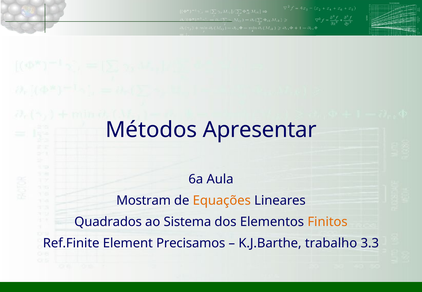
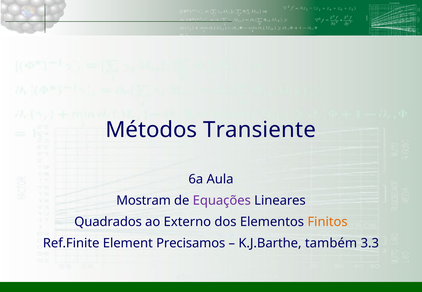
Apresentar: Apresentar -> Transiente (259, 130)
Equações colour: orange -> purple (222, 201)
Sistema: Sistema -> Externo (187, 222)
trabalho: trabalho -> também (331, 243)
